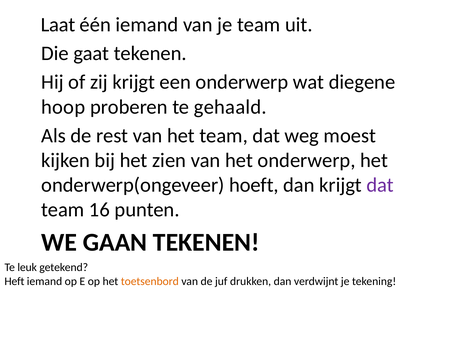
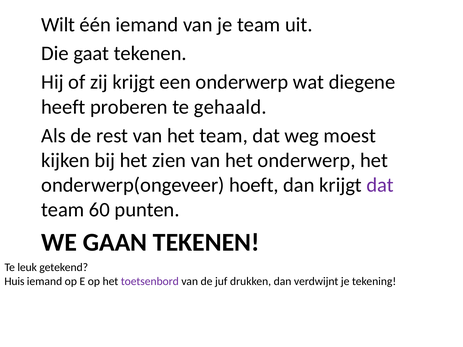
Laat: Laat -> Wilt (58, 25)
hoop: hoop -> heeft (63, 107)
16: 16 -> 60 (99, 210)
Heft: Heft -> Huis (14, 281)
toetsenbord colour: orange -> purple (150, 281)
